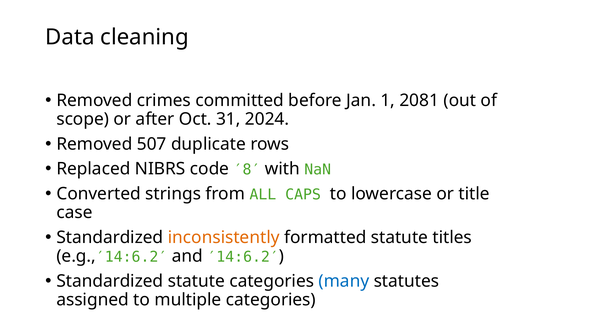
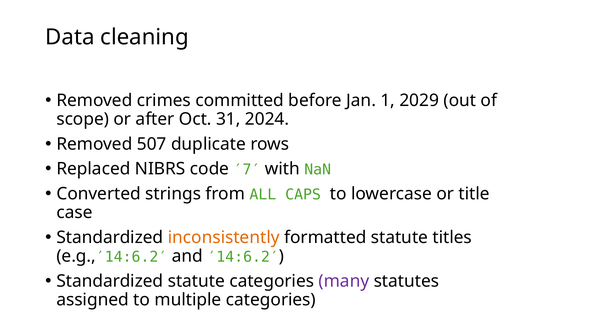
2081: 2081 -> 2029 (419, 100)
′8′: ′8′ -> ′7′ (247, 170)
many colour: blue -> purple (344, 281)
